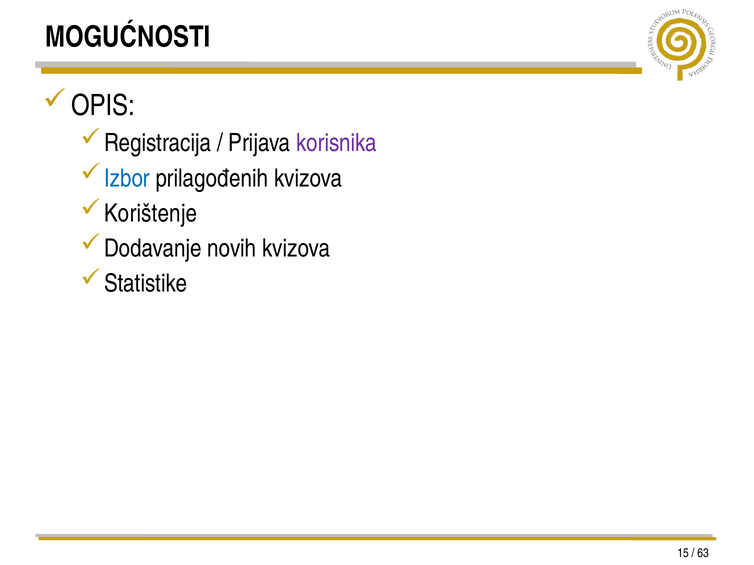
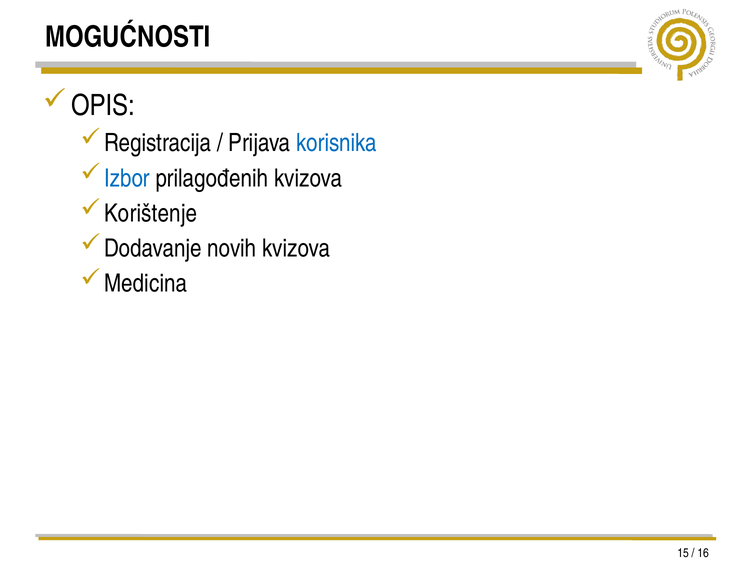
korisnika colour: purple -> blue (337, 143)
Statistike: Statistike -> Medicina (146, 284)
63: 63 -> 16 (703, 553)
